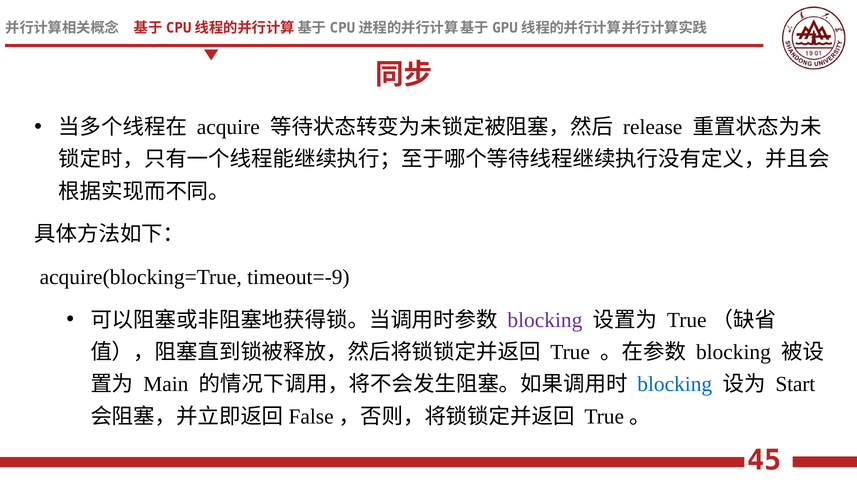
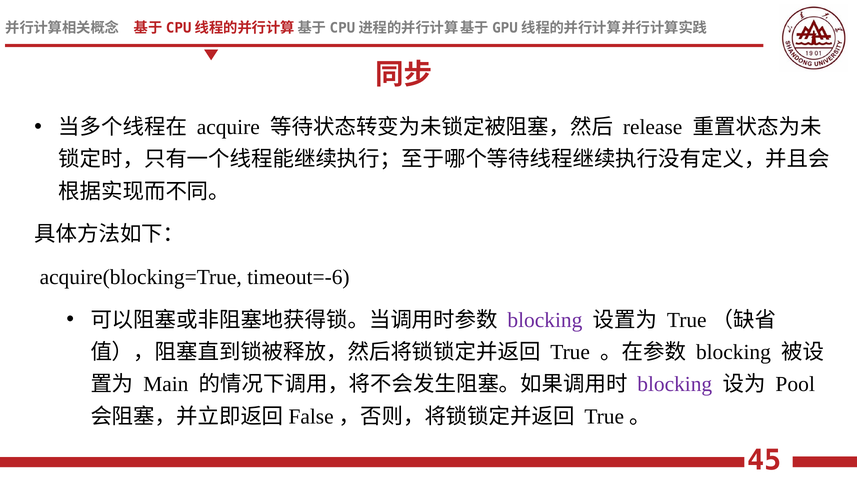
timeout=-9: timeout=-9 -> timeout=-6 (298, 277)
blocking colour: blue -> purple (675, 384)
Start: Start -> Pool (795, 384)
